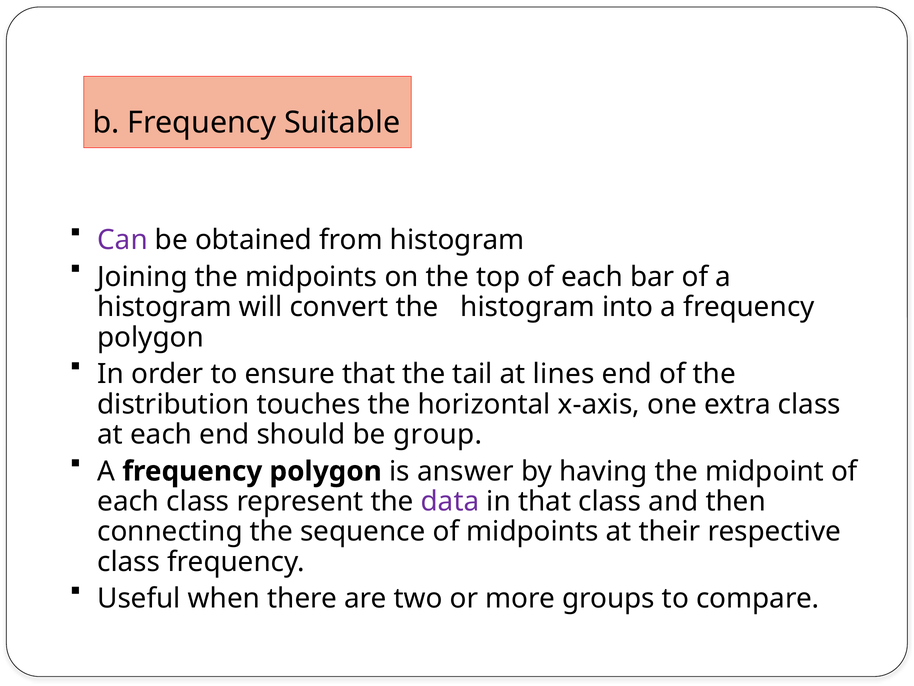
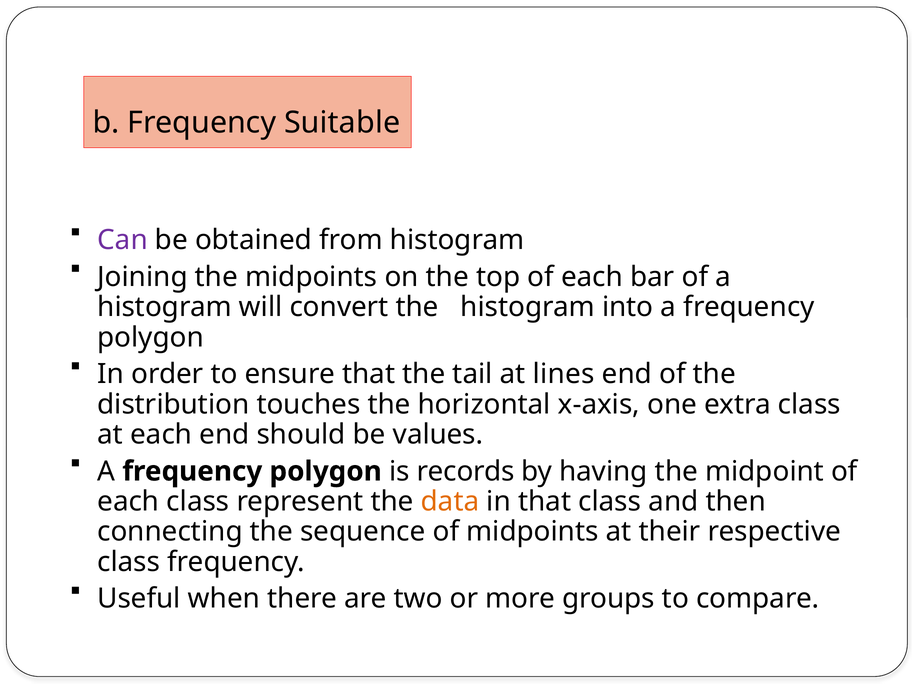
group: group -> values (438, 434)
answer: answer -> records (466, 471)
data colour: purple -> orange (450, 501)
